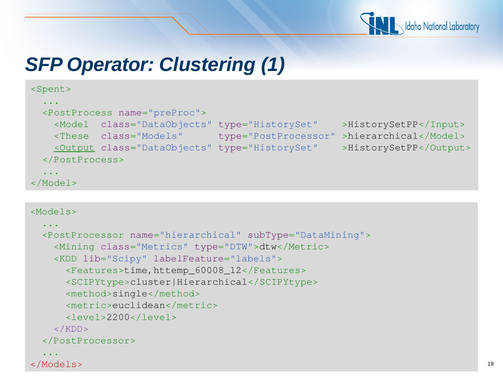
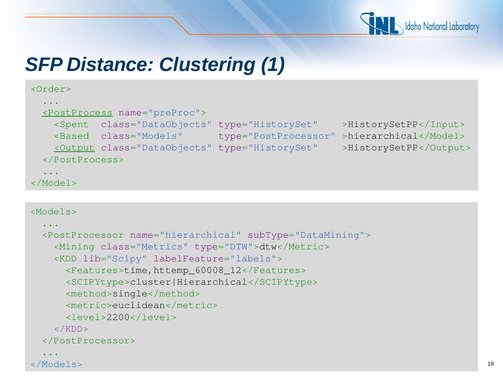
Operator: Operator -> Distance (110, 65)
<Spent>: <Spent> -> <Order> (51, 89)
<PostProcess underline: none -> present (77, 112)
<Model: <Model -> <Spent (71, 124)
<These: <These -> <Based (71, 136)
</Models> colour: red -> blue (56, 364)
